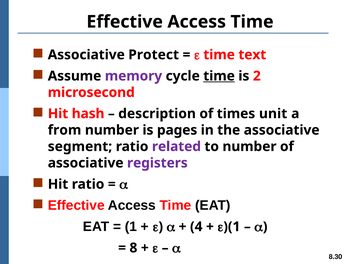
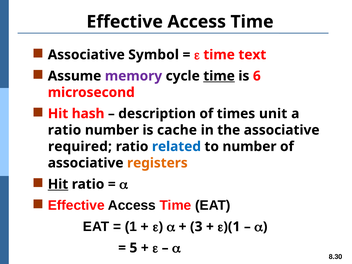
Protect: Protect -> Symbol (154, 55)
2: 2 -> 6 (257, 76)
from: from -> ratio (65, 130)
pages: pages -> cache (177, 130)
segment: segment -> required (80, 147)
related colour: purple -> blue (176, 147)
registers colour: purple -> orange (157, 163)
Hit underline: none -> present (58, 184)
4: 4 -> 3 (196, 227)
8: 8 -> 5 (133, 248)
